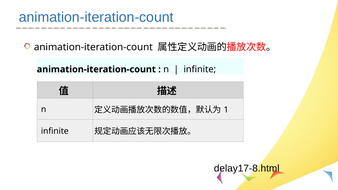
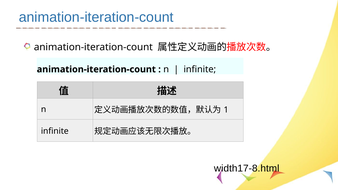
delay17-8.html: delay17-8.html -> width17-8.html (247, 169)
